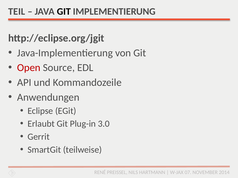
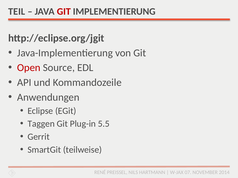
GIT colour: black -> red (64, 11)
Erlaubt: Erlaubt -> Taggen (41, 124)
3.0: 3.0 -> 5.5 (104, 124)
